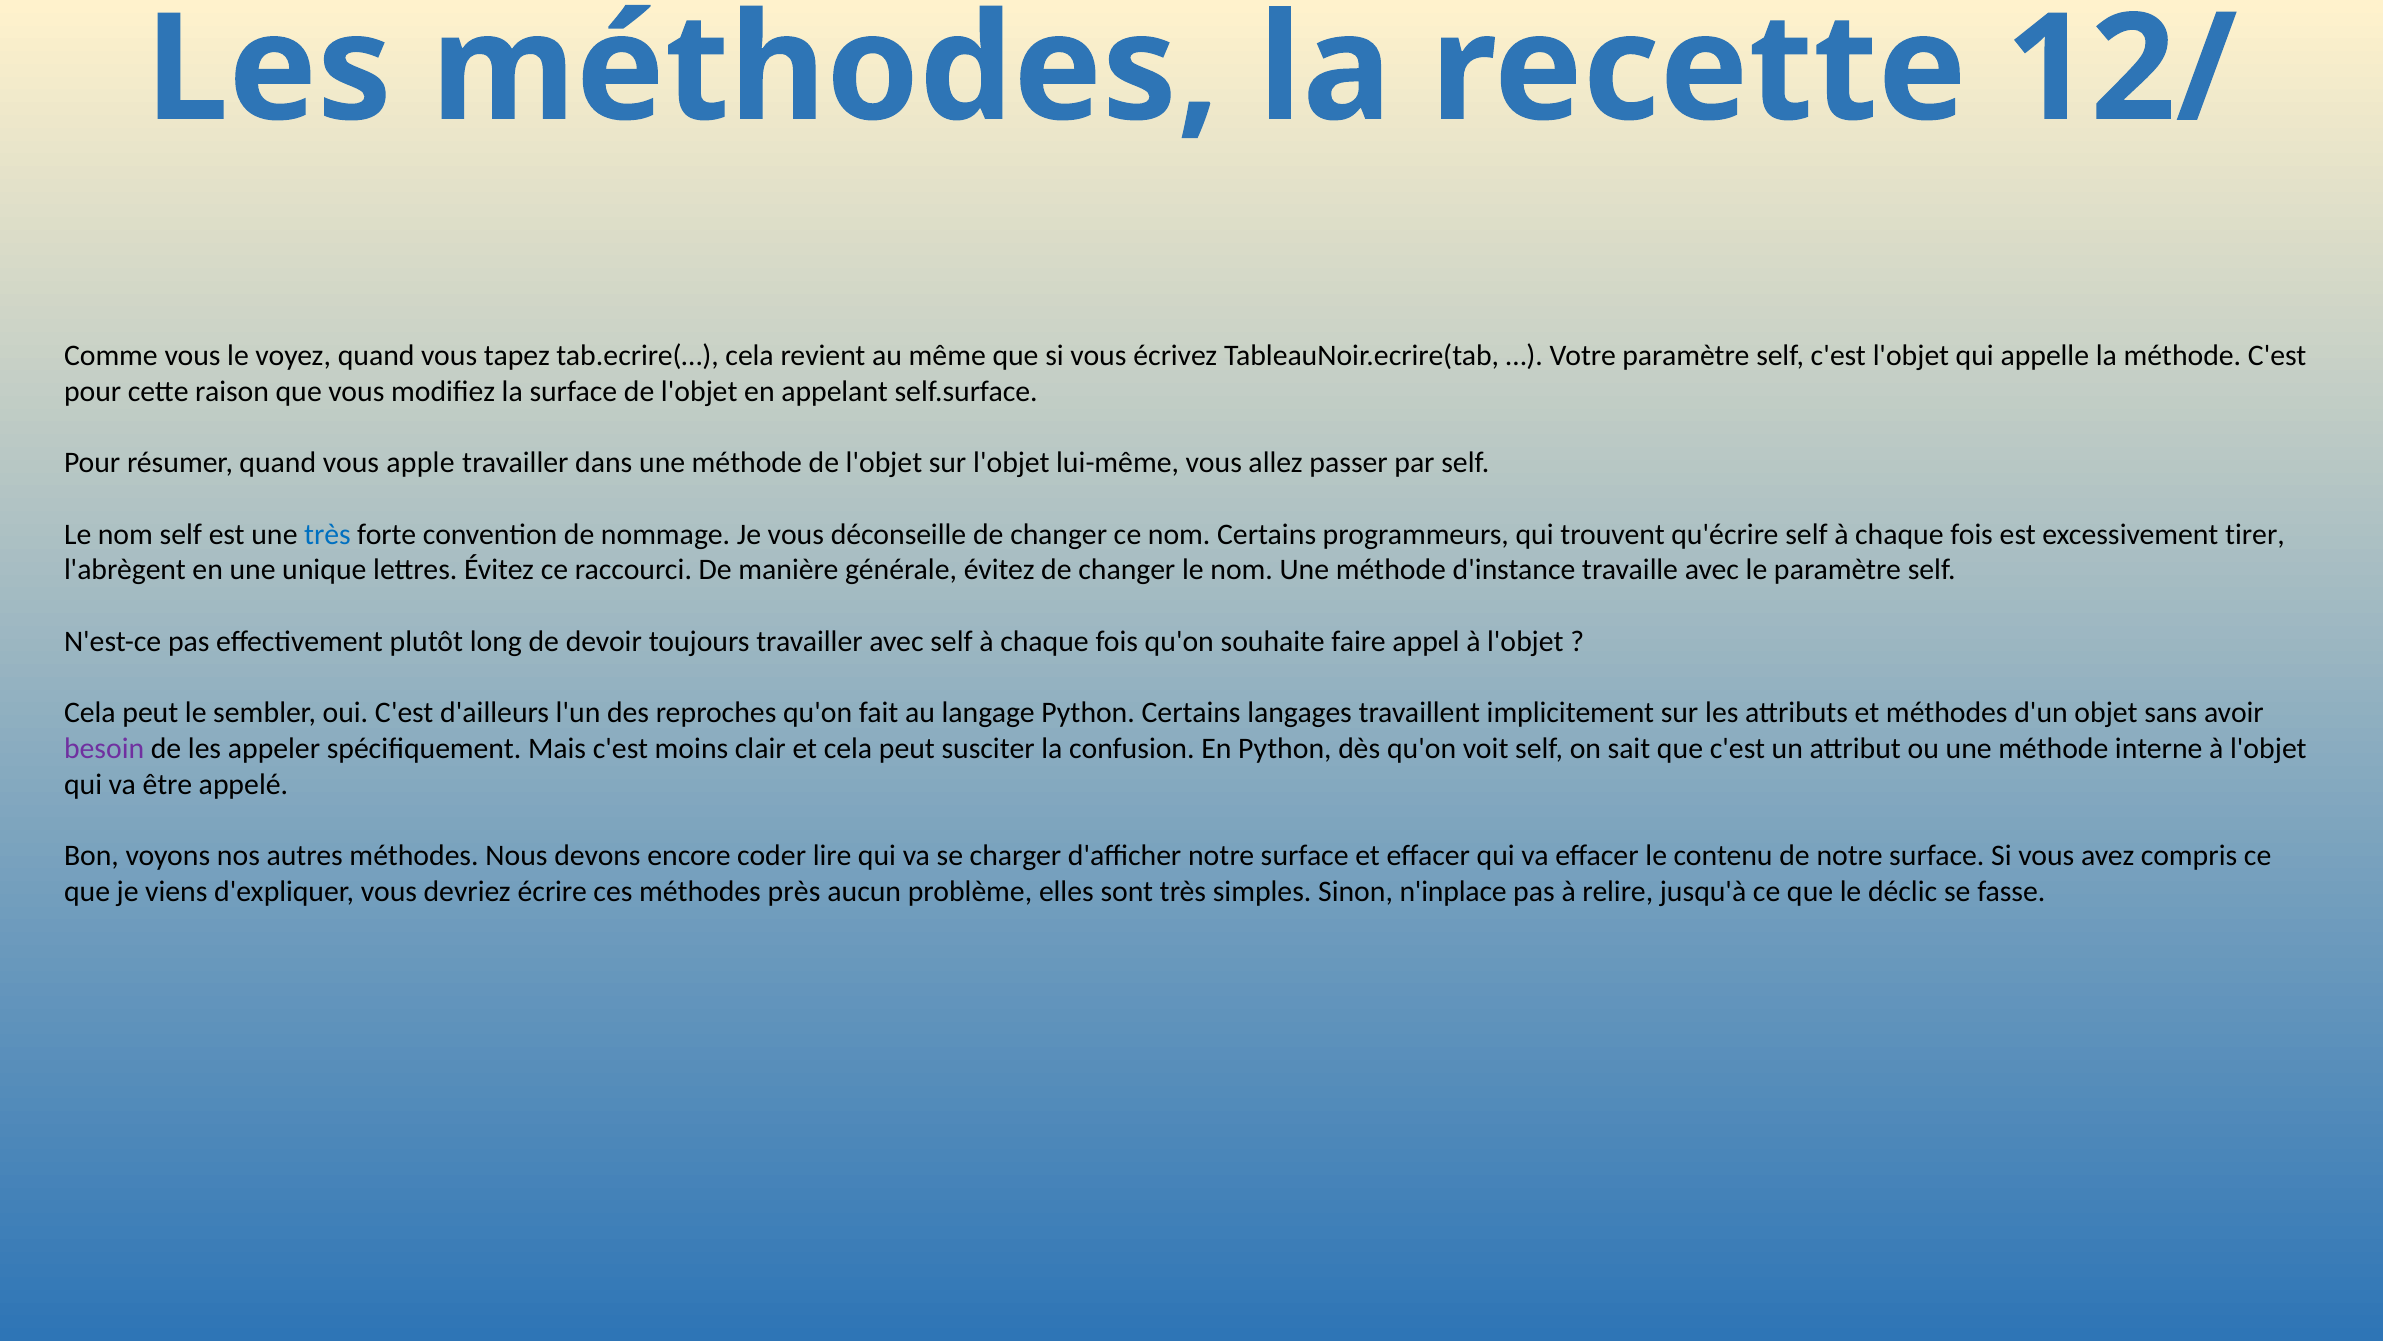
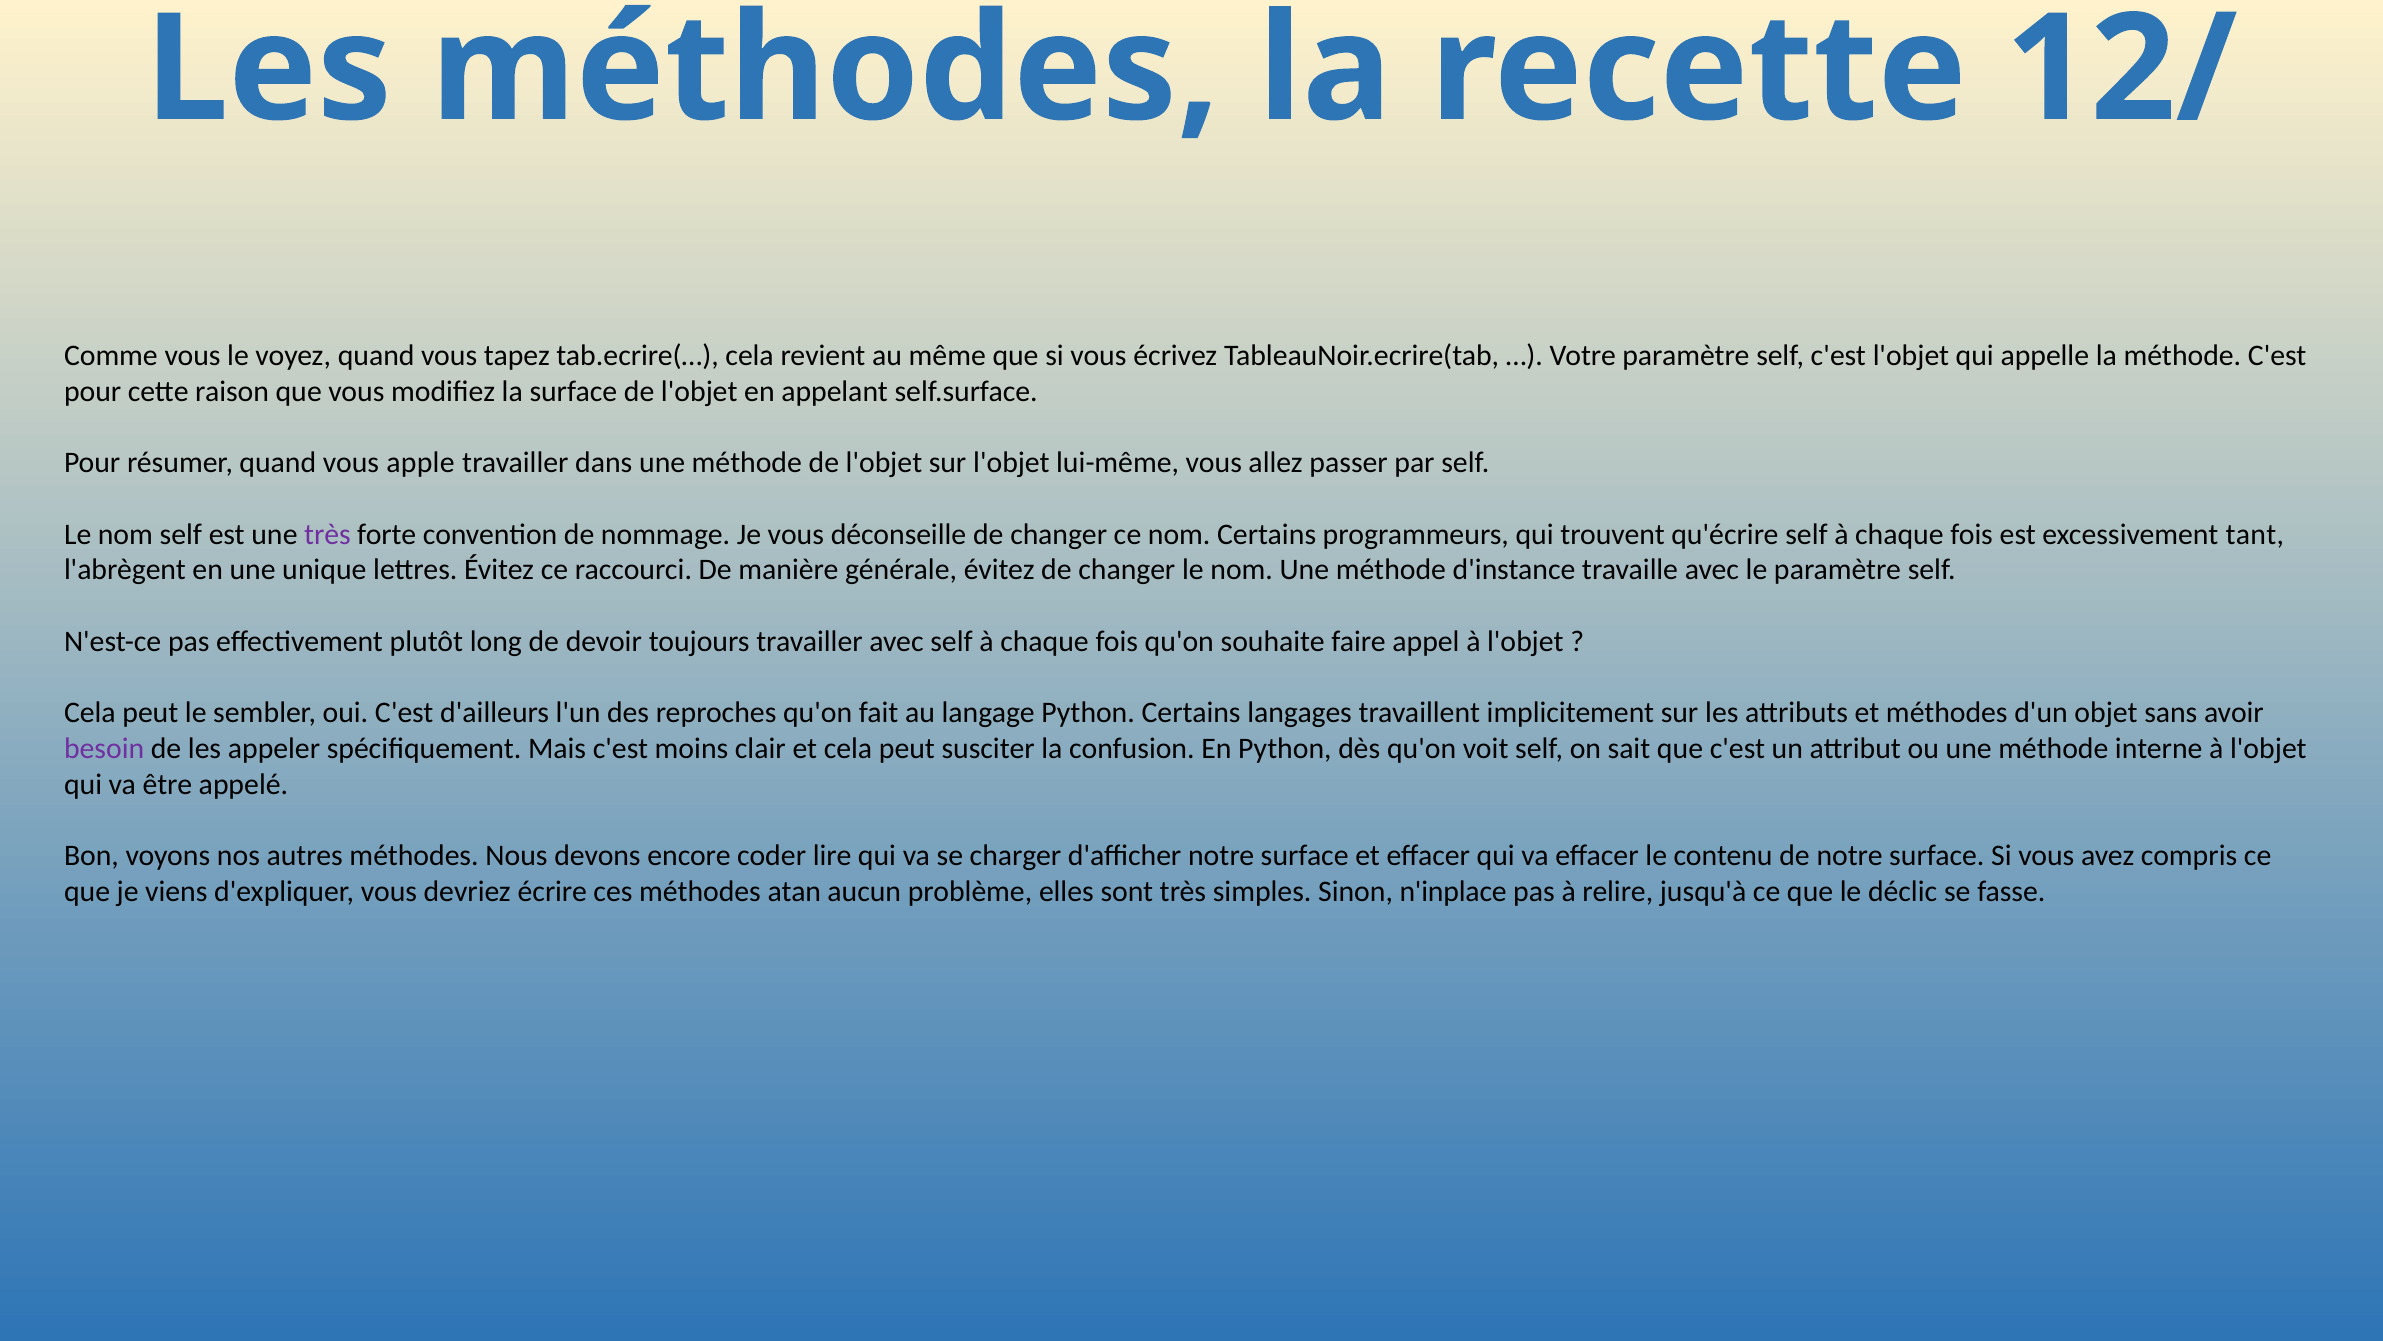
très colour: blue -> purple (327, 534)
tirer: tirer -> tant (2255, 534)
près: près -> atan (794, 891)
